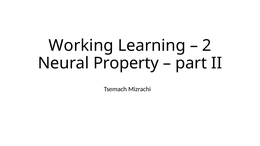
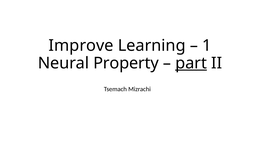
Working: Working -> Improve (81, 46)
2: 2 -> 1 (207, 46)
part underline: none -> present (191, 63)
